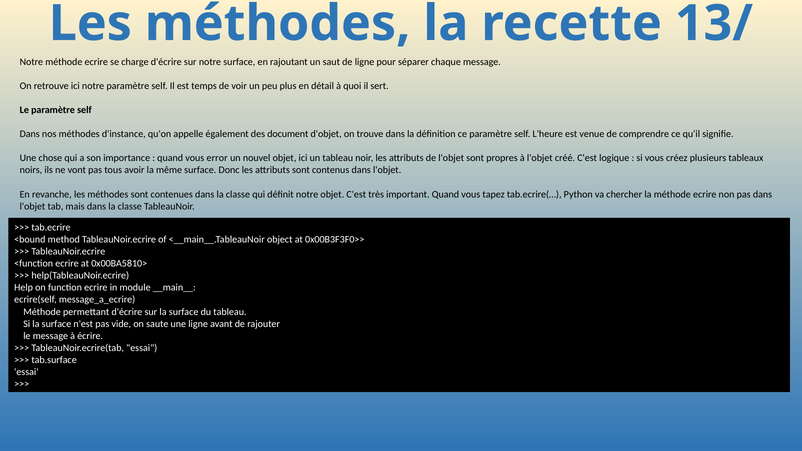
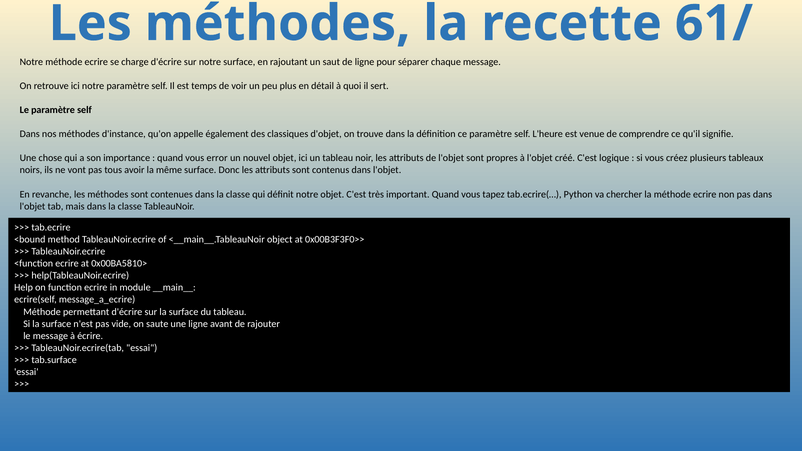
13/: 13/ -> 61/ (714, 23)
document: document -> classiques (288, 134)
